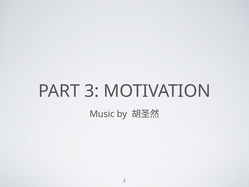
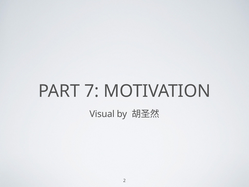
3: 3 -> 7 (92, 91)
Music: Music -> Visual (102, 114)
